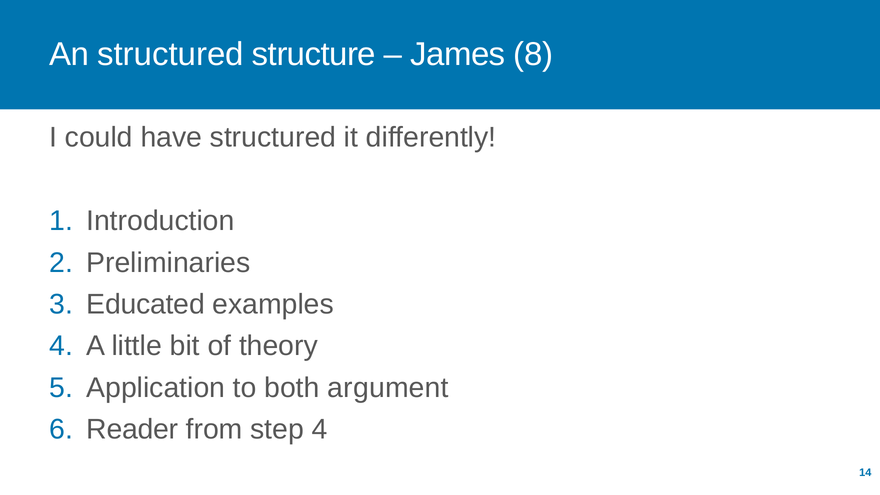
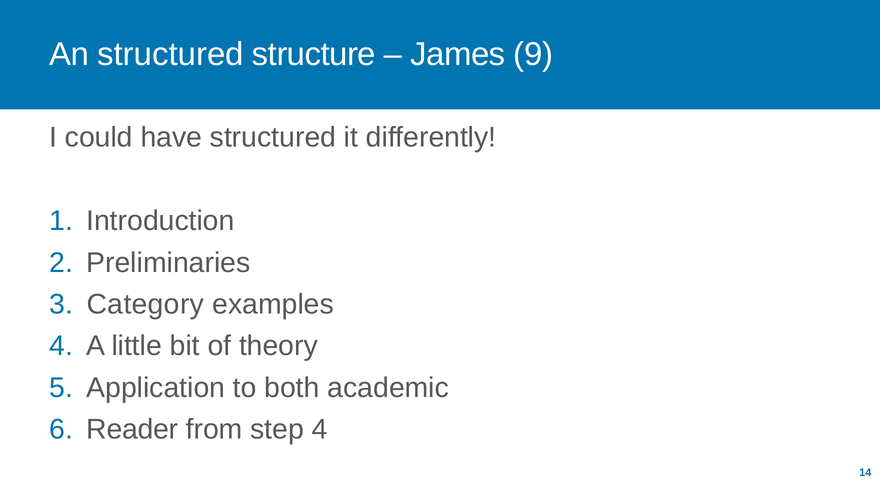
8: 8 -> 9 (533, 54)
Educated: Educated -> Category (145, 304)
argument: argument -> academic (388, 388)
